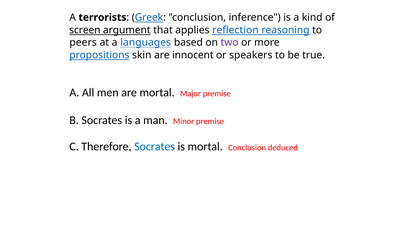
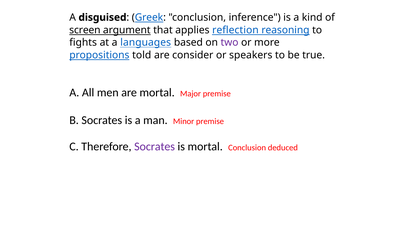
terrorists: terrorists -> disguised (102, 17)
peers: peers -> fights (83, 42)
skin: skin -> told (142, 55)
innocent: innocent -> consider (193, 55)
Socrates colour: blue -> purple (155, 146)
